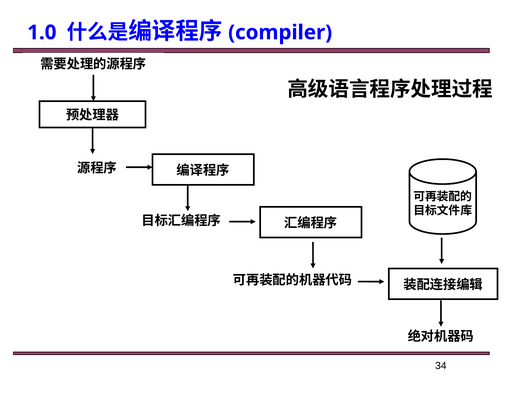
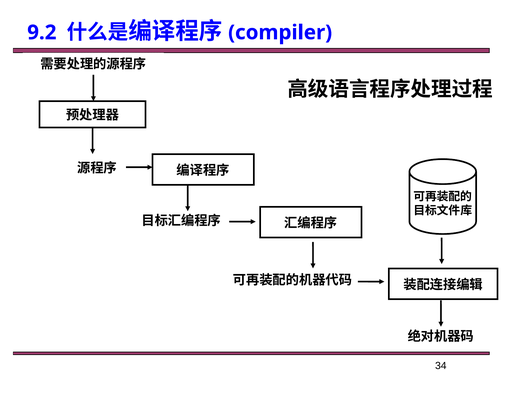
1.0: 1.0 -> 9.2 (42, 33)
